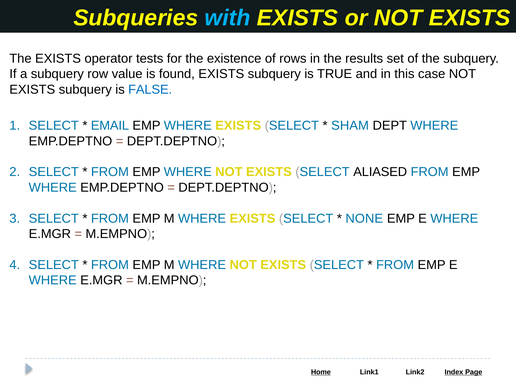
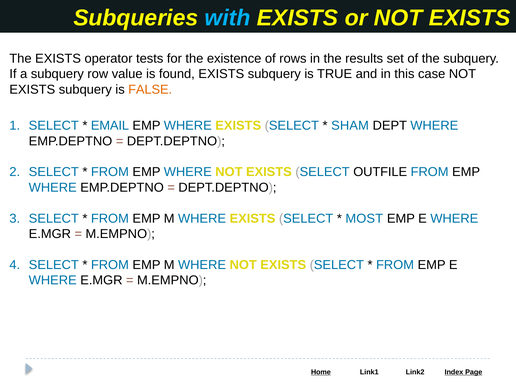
FALSE colour: blue -> orange (150, 89)
ALIASED: ALIASED -> OUTFILE (380, 172)
NONE: NONE -> MOST (364, 218)
